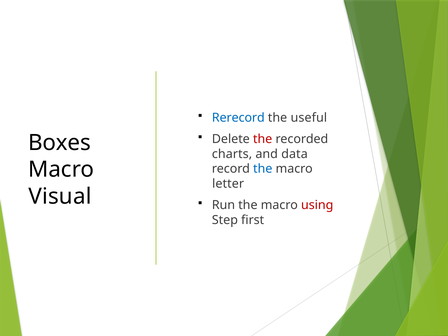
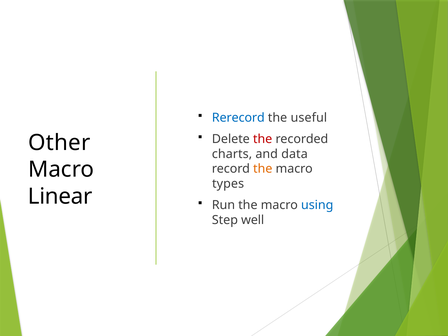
Boxes: Boxes -> Other (59, 143)
the colour: blue -> orange (263, 169)
letter: letter -> types (228, 184)
Visual: Visual -> Linear (60, 196)
using colour: red -> blue (317, 205)
first: first -> well (253, 220)
